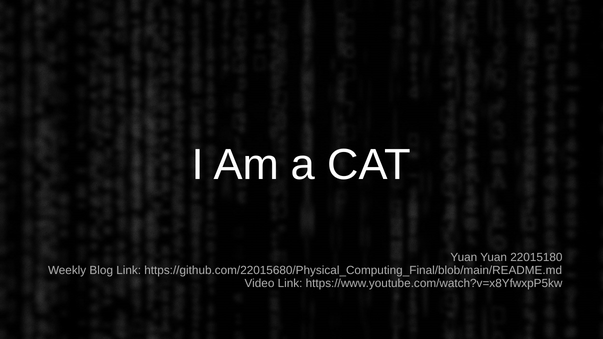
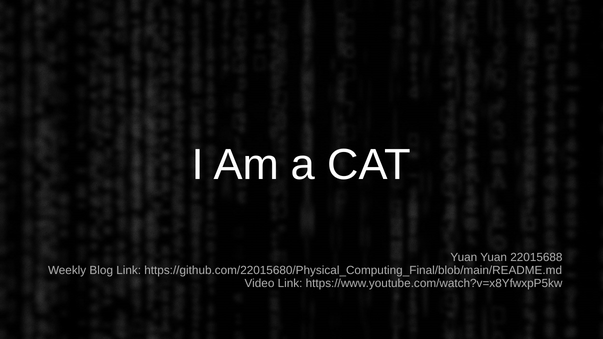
22015180: 22015180 -> 22015688 (536, 257)
